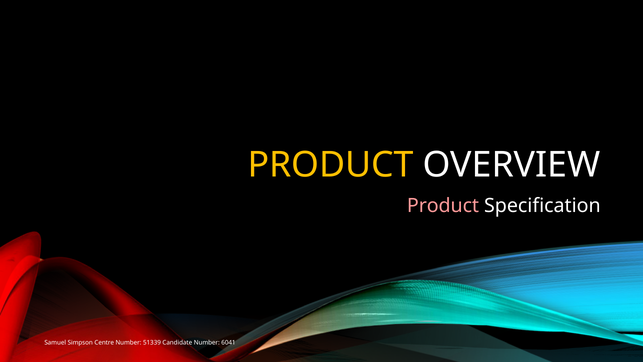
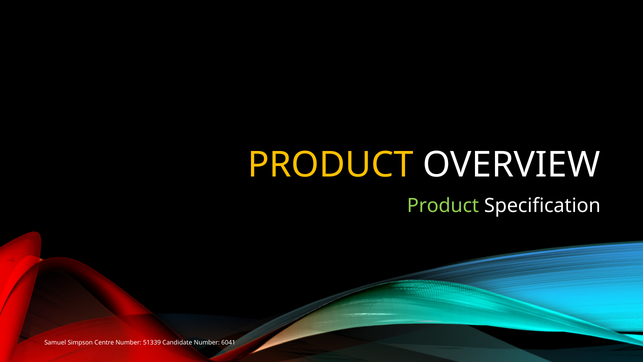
Product colour: pink -> light green (443, 206)
